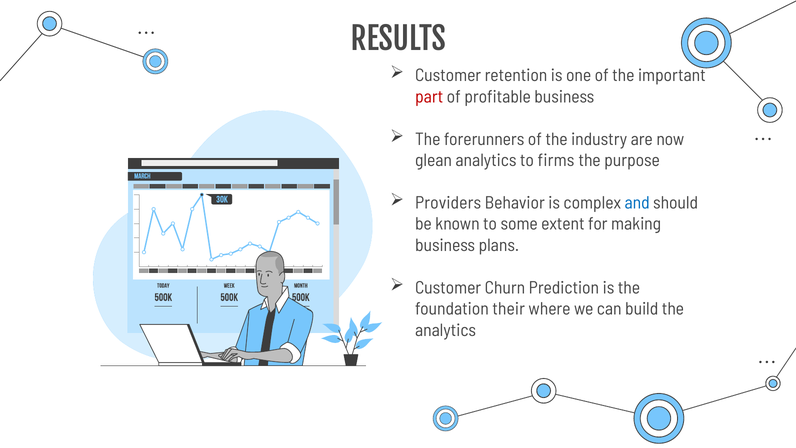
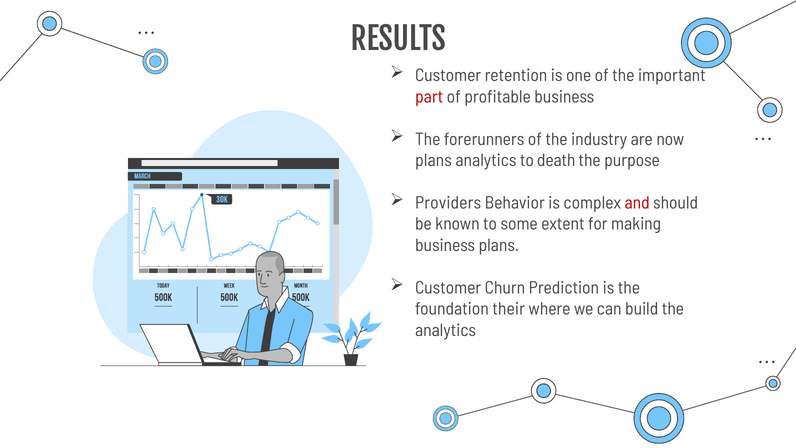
glean: glean -> plans (433, 160)
firms: firms -> death (556, 160)
and colour: blue -> red (637, 203)
